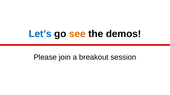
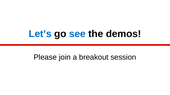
see colour: orange -> blue (77, 34)
